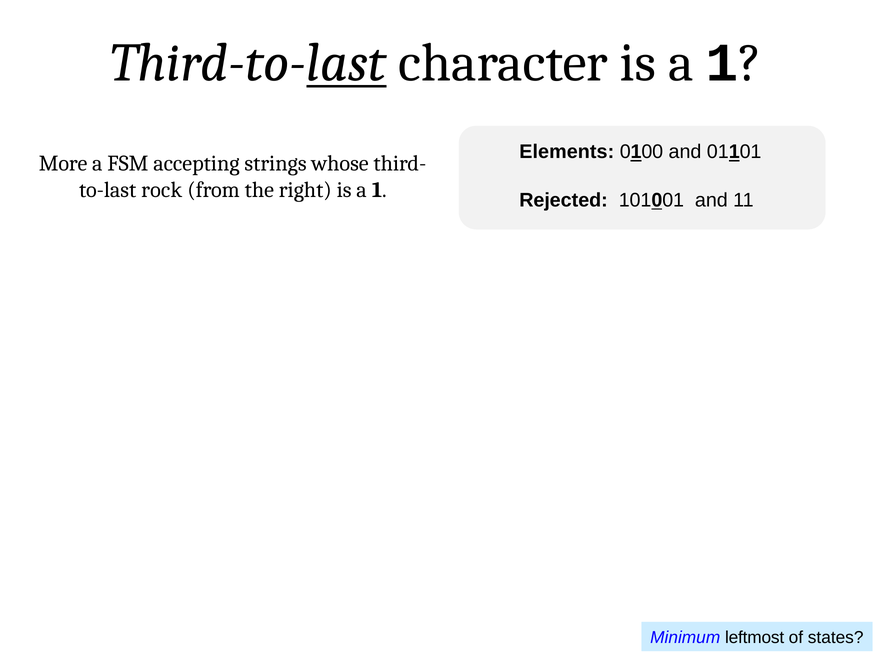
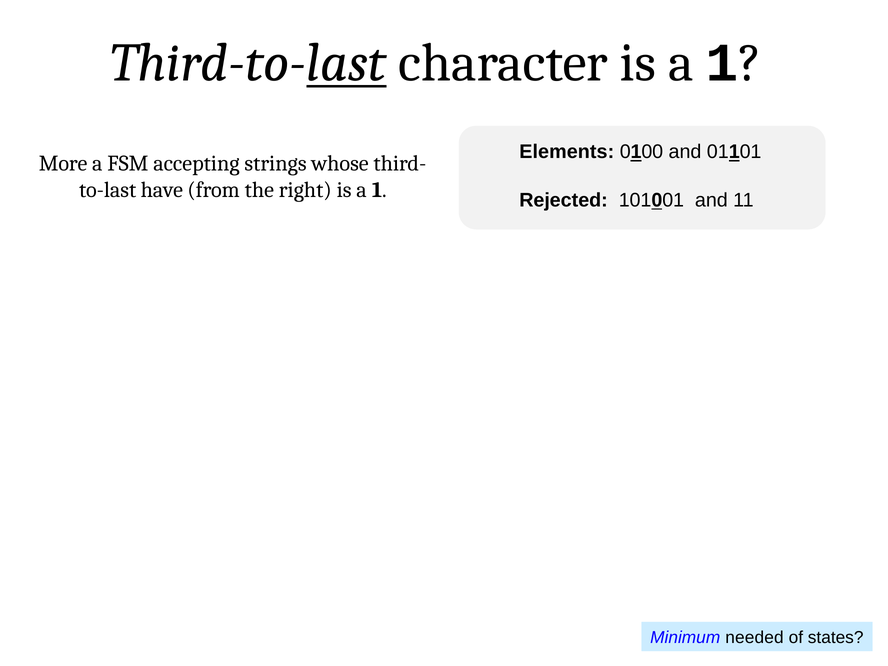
rock: rock -> have (162, 190)
leftmost: leftmost -> needed (754, 638)
